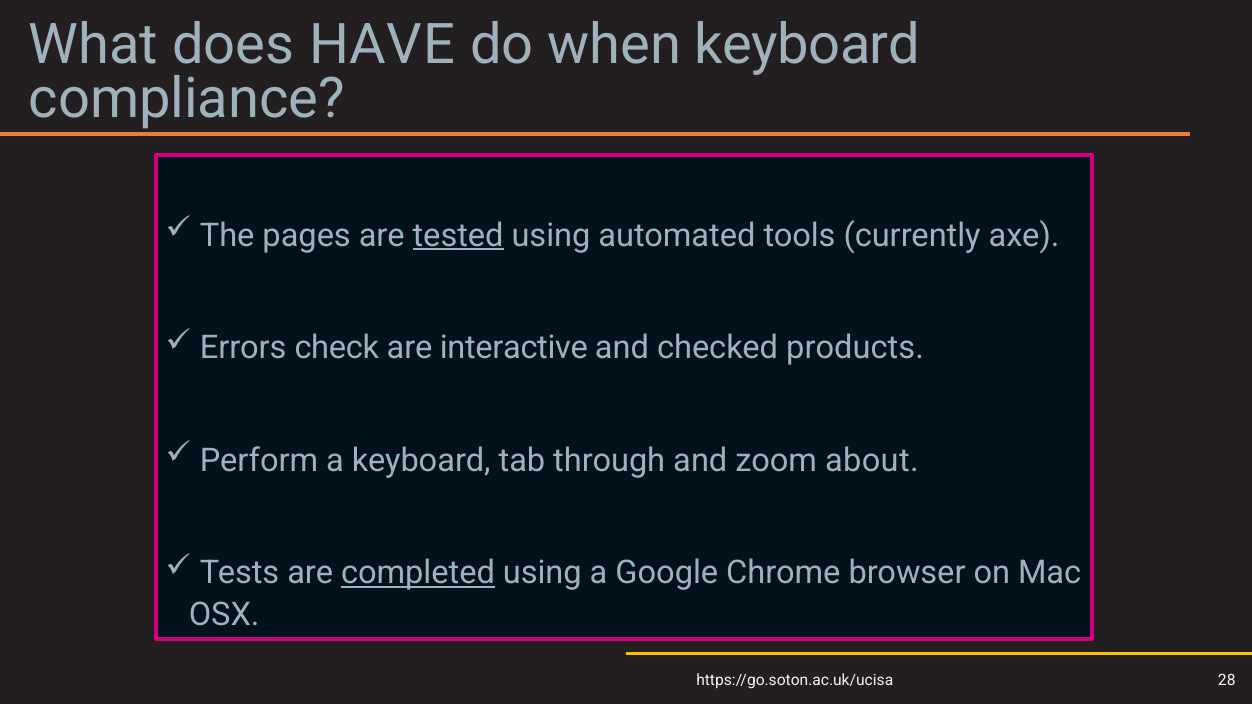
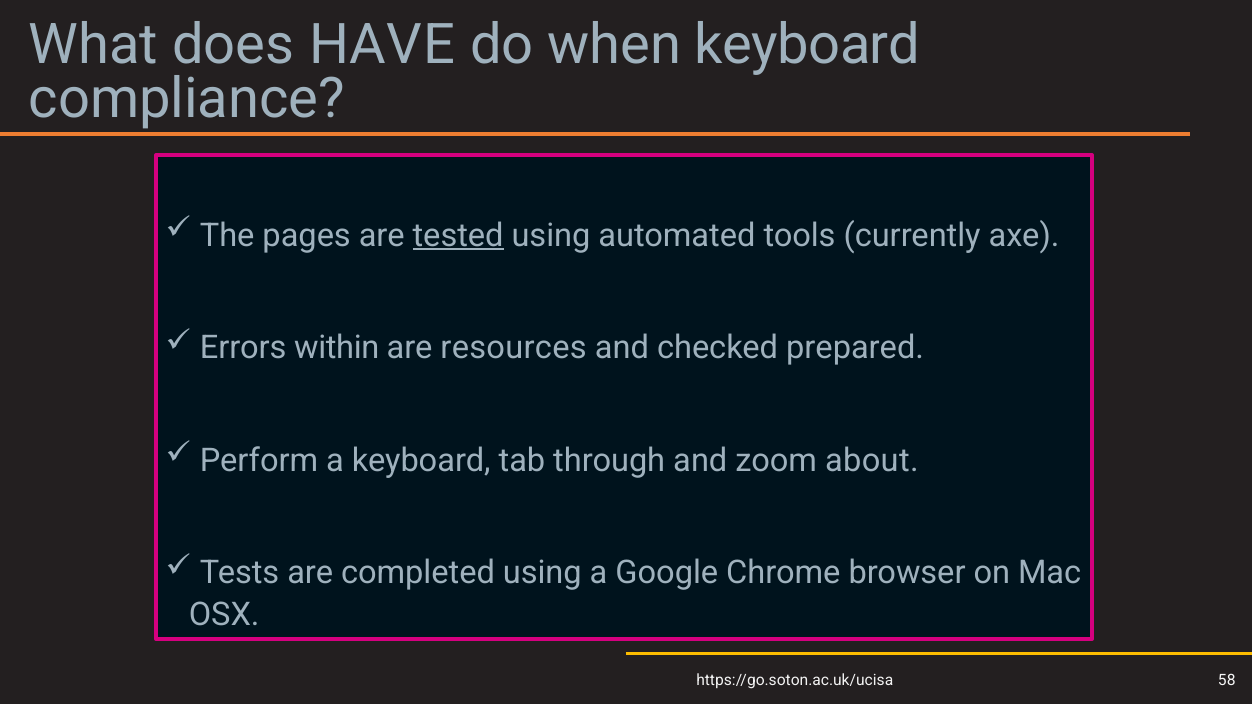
check: check -> within (337, 348)
interactive: interactive -> resources (514, 348)
products: products -> prepared (855, 348)
completed underline: present -> none (418, 573)
28: 28 -> 58 (1227, 681)
